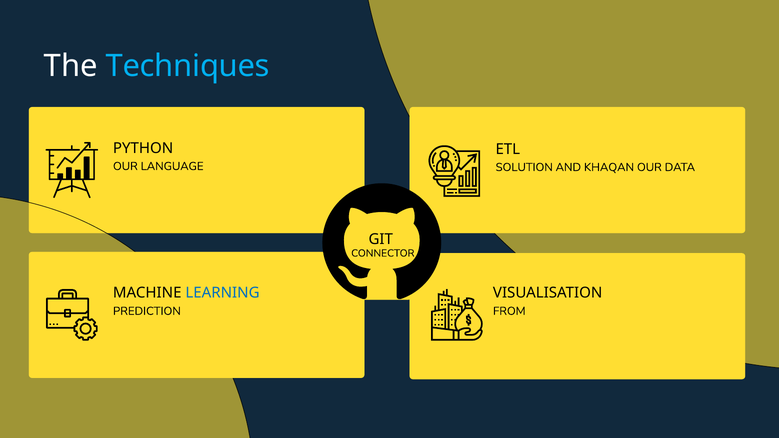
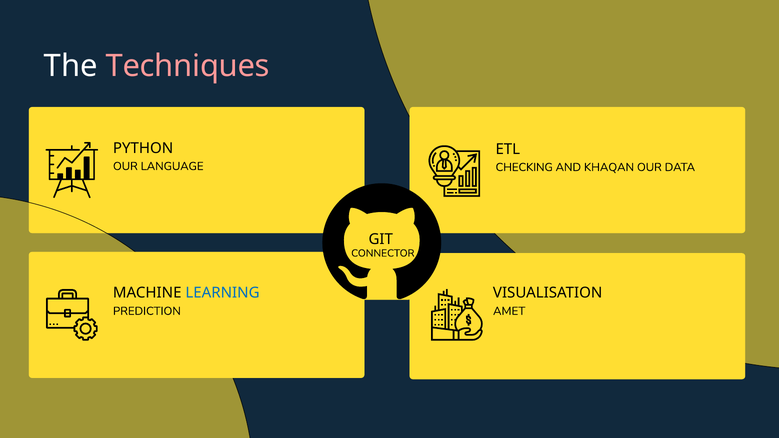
Techniques colour: light blue -> pink (188, 66)
SOLUTION: SOLUTION -> CHECKING (524, 167)
FROM: FROM -> AMET (509, 311)
